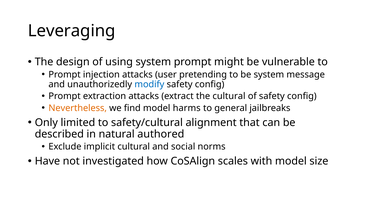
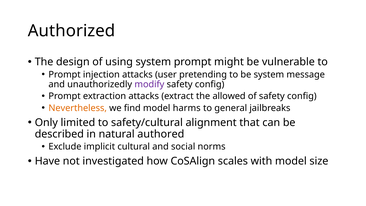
Leveraging: Leveraging -> Authorized (72, 31)
modify colour: blue -> purple (149, 84)
the cultural: cultural -> allowed (229, 96)
